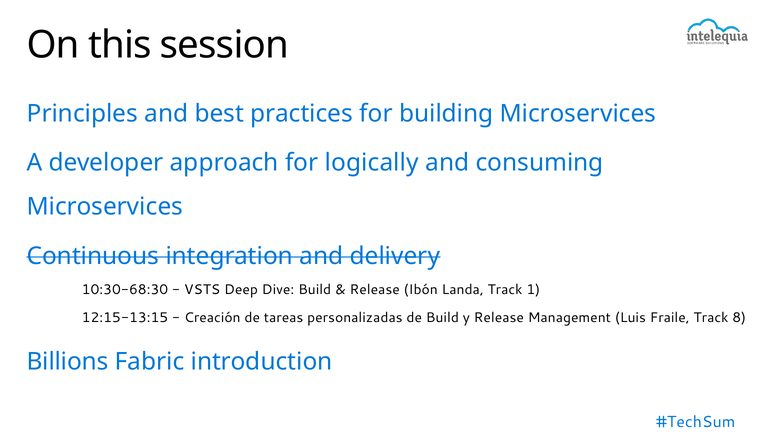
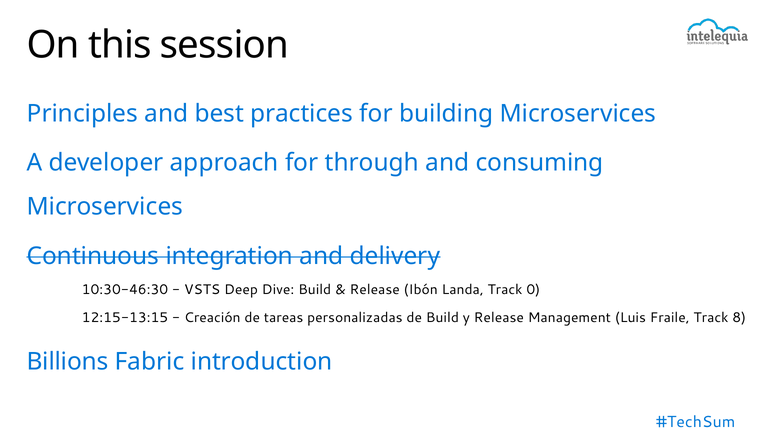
logically: logically -> through (372, 163)
10:30-68:30: 10:30-68:30 -> 10:30-46:30 (125, 290)
1: 1 -> 0 (533, 290)
